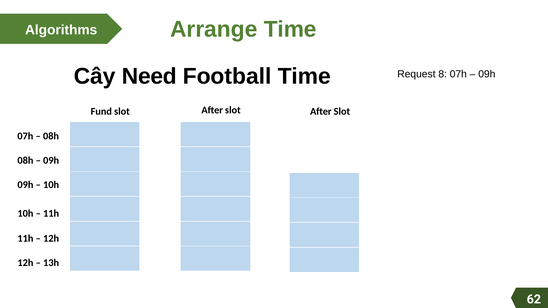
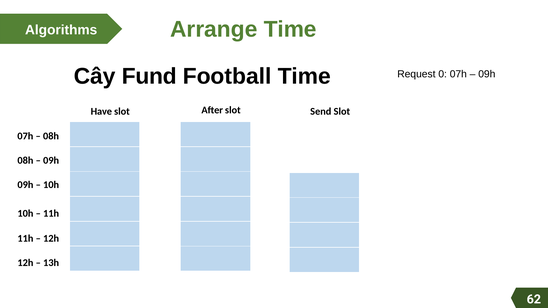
Need: Need -> Fund (149, 77)
8: 8 -> 0 (443, 74)
Fund: Fund -> Have (101, 111)
After: After -> Send (321, 111)
